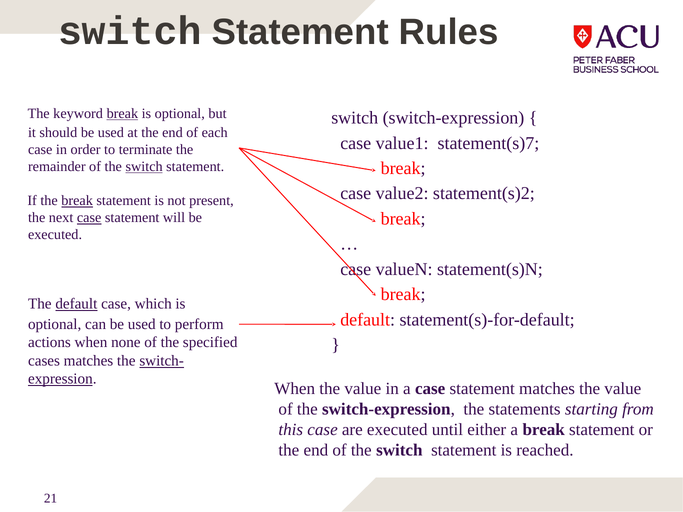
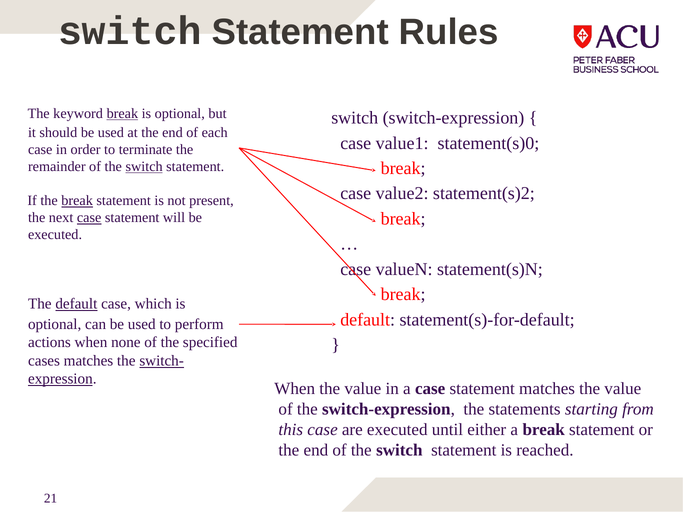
statement(s)7: statement(s)7 -> statement(s)0 (488, 143)
